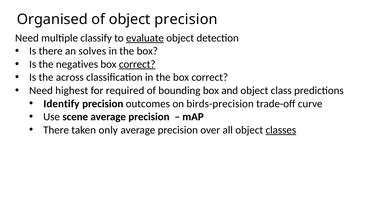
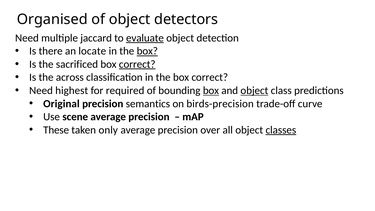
object precision: precision -> detectors (186, 19)
classify: classify -> jaccard (96, 38)
solves: solves -> locate (92, 51)
box underline: none -> present (147, 51)
negatives: negatives -> sacrificed (77, 64)
box underline: none -> present (211, 90)
object underline: none -> present (254, 90)
Identify: Identify -> Original (61, 104)
outcomes: outcomes -> semantics (148, 104)
There: There -> These (56, 130)
